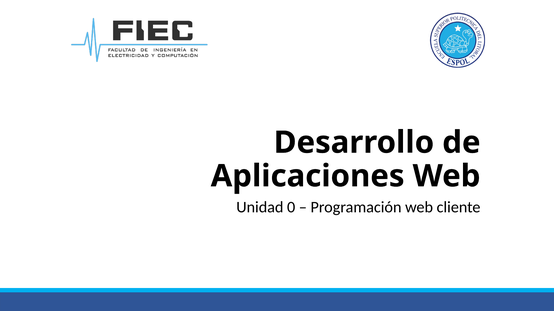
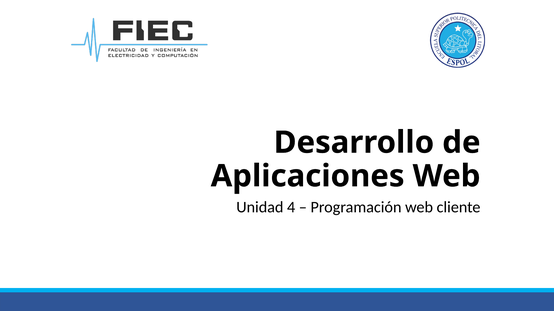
0: 0 -> 4 (291, 208)
